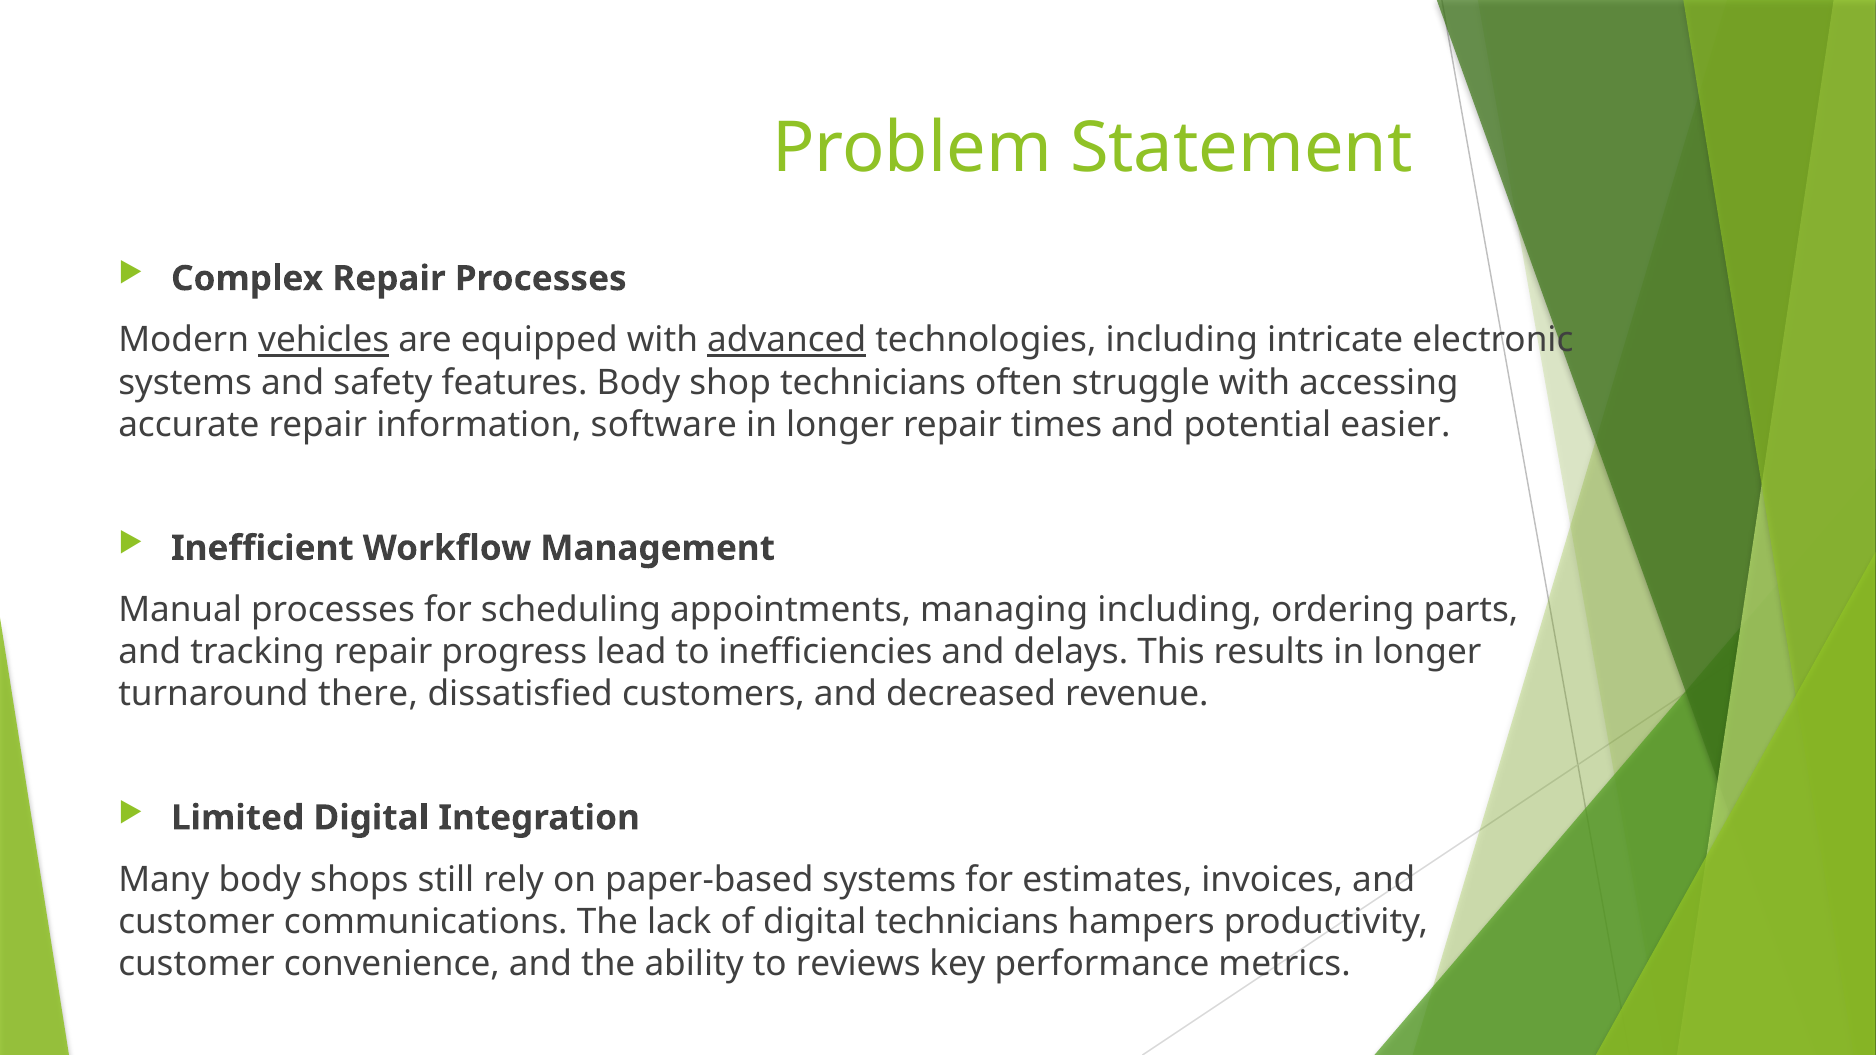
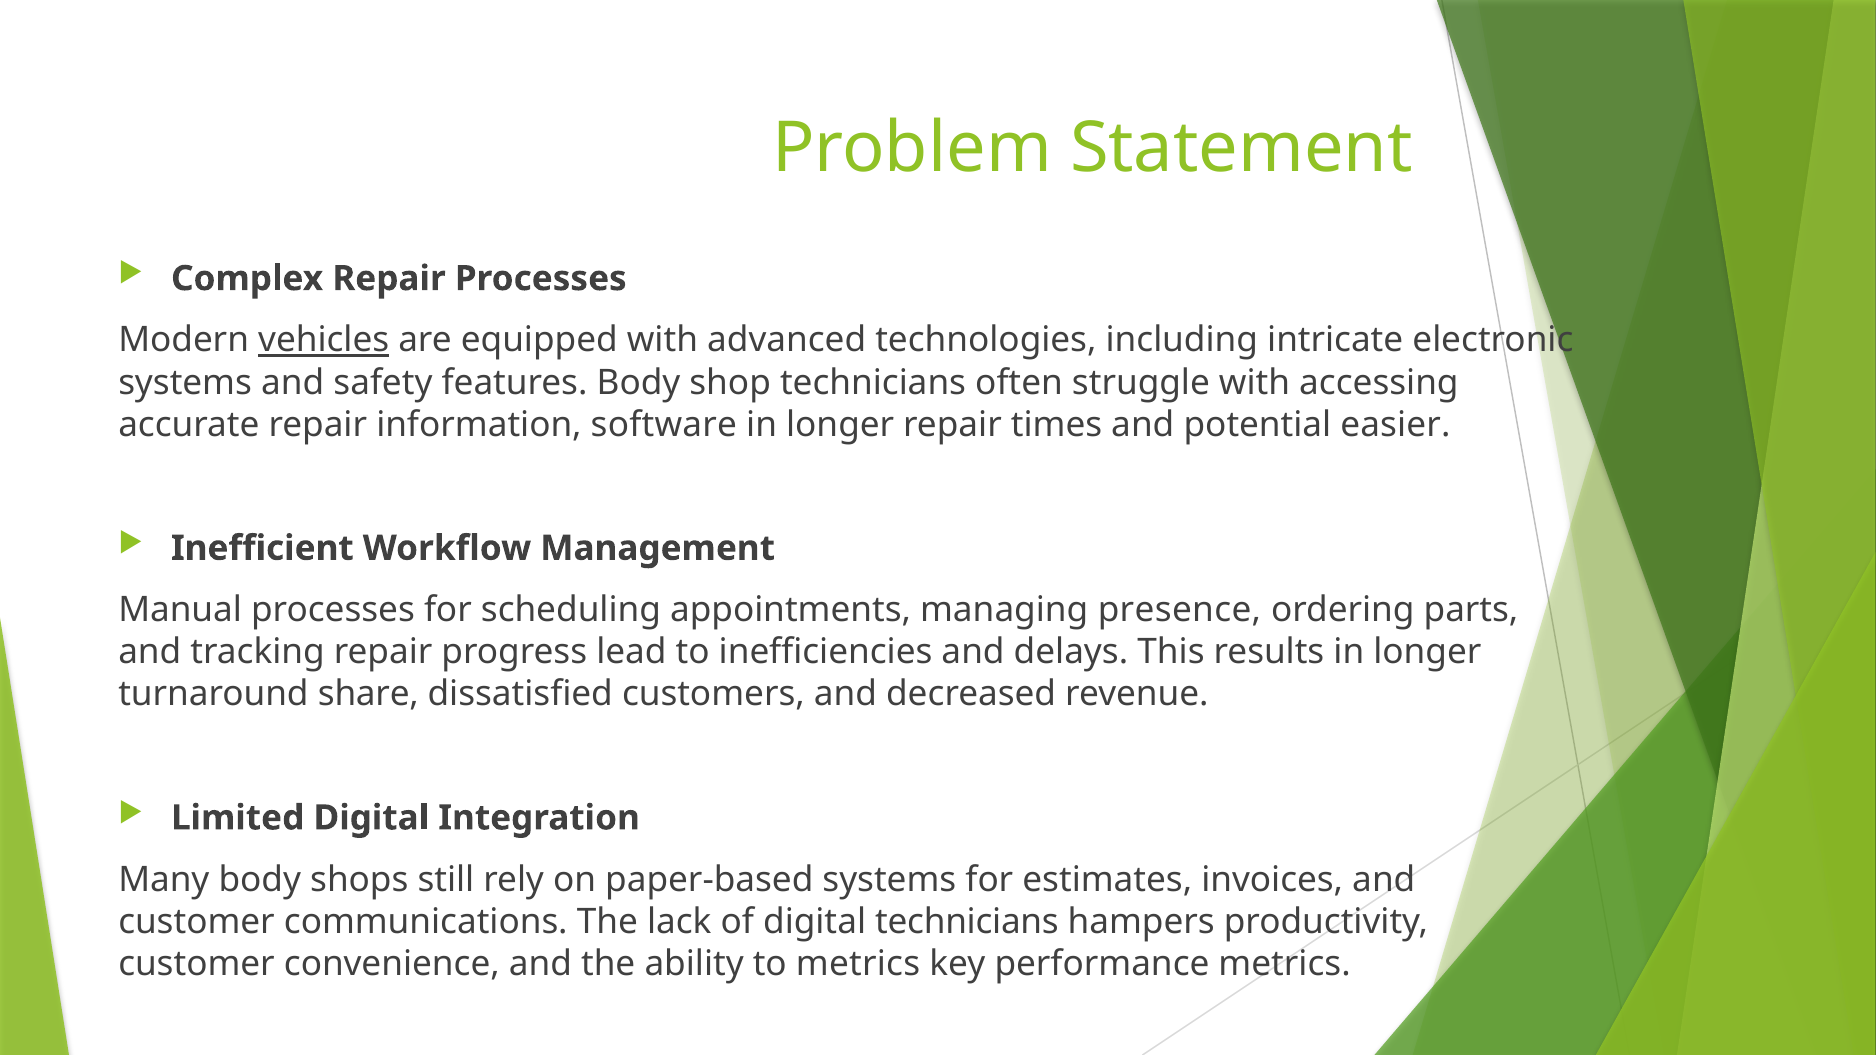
advanced underline: present -> none (787, 340)
managing including: including -> presence (1179, 610)
there: there -> share (368, 695)
to reviews: reviews -> metrics (858, 964)
